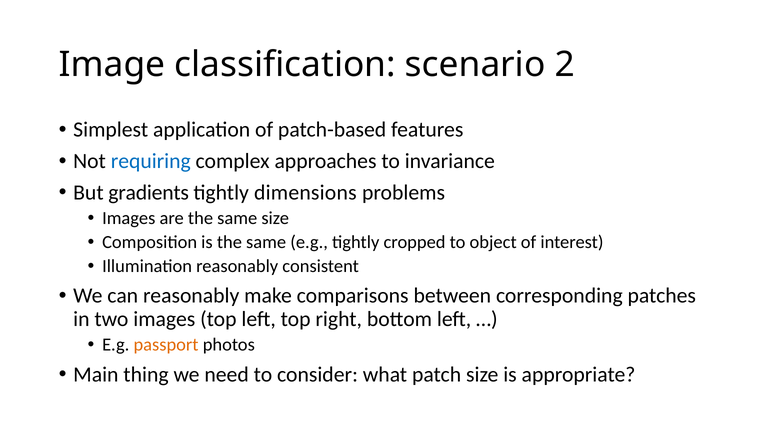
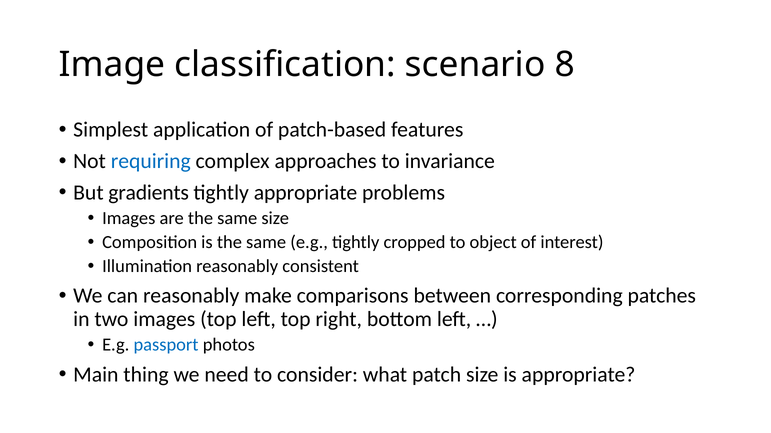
2: 2 -> 8 (565, 65)
tightly dimensions: dimensions -> appropriate (305, 193)
passport colour: orange -> blue (166, 345)
